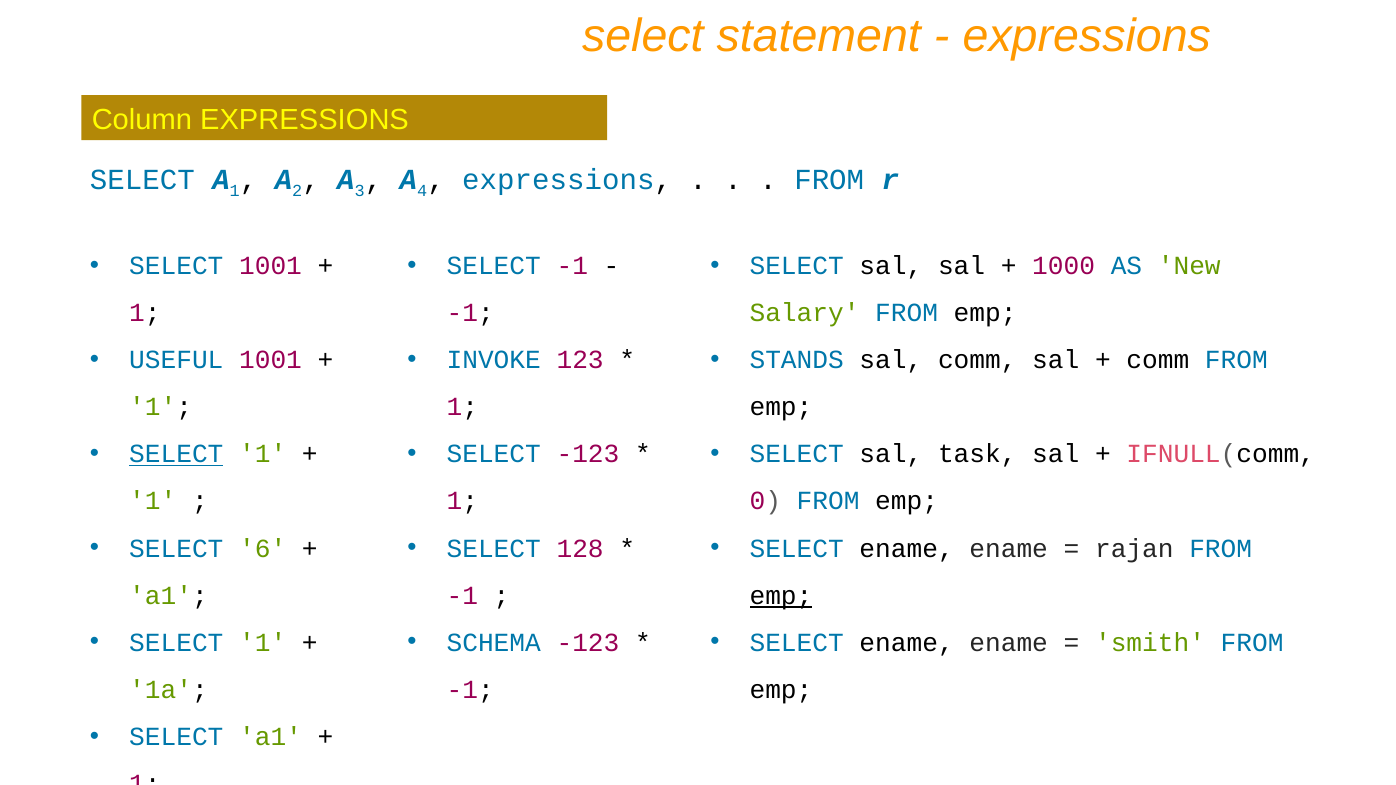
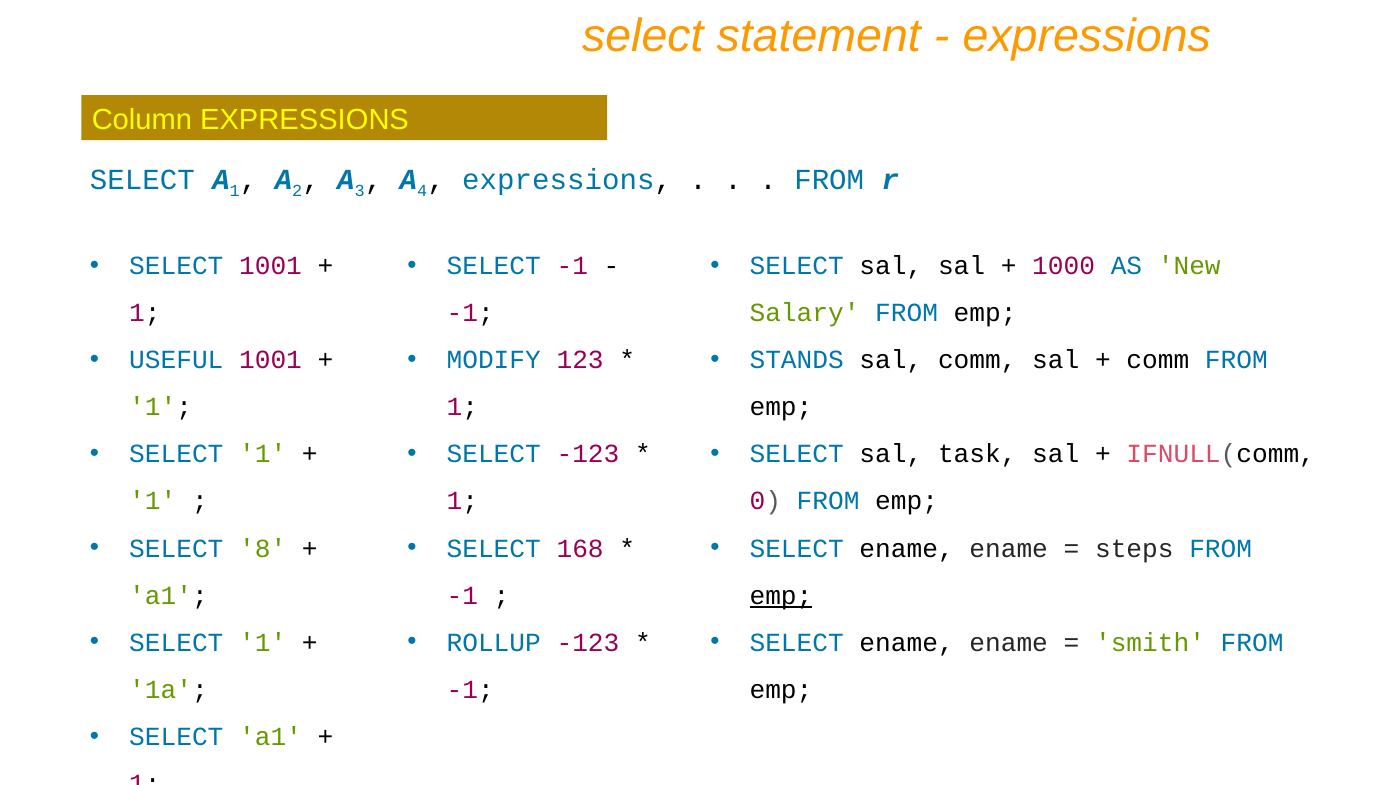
INVOKE: INVOKE -> MODIFY (494, 360)
SELECT underline: present -> none (176, 454)
6: 6 -> 8 (263, 549)
128: 128 -> 168 (580, 549)
rajan: rajan -> steps (1134, 549)
SCHEMA: SCHEMA -> ROLLUP (494, 643)
